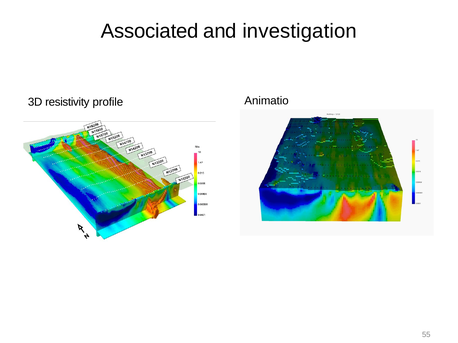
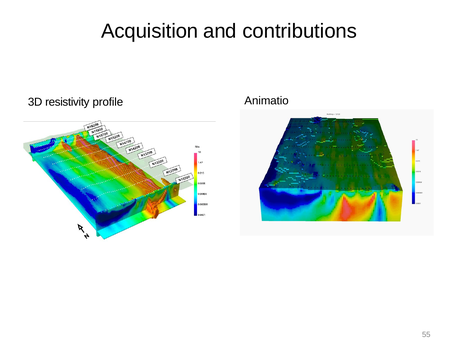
Associated: Associated -> Acquisition (150, 31)
investigation: investigation -> contributions (300, 31)
